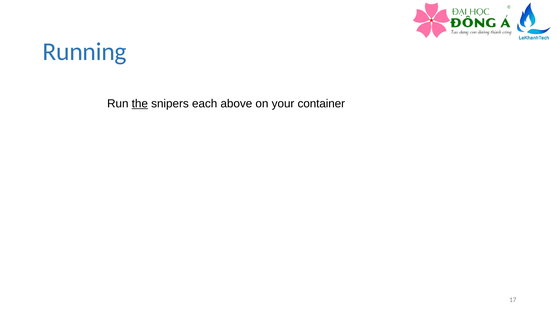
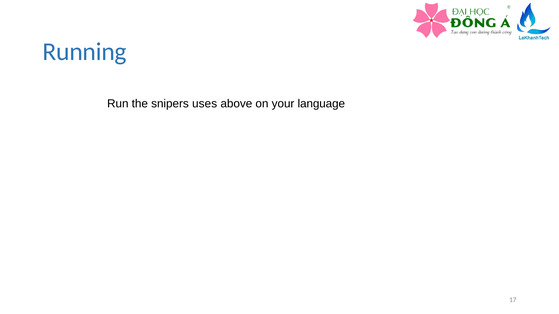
the underline: present -> none (140, 104)
each: each -> uses (205, 104)
container: container -> language (321, 104)
